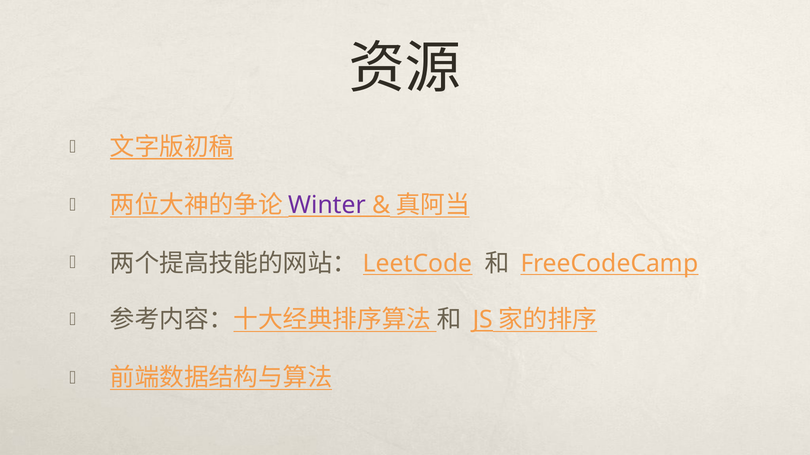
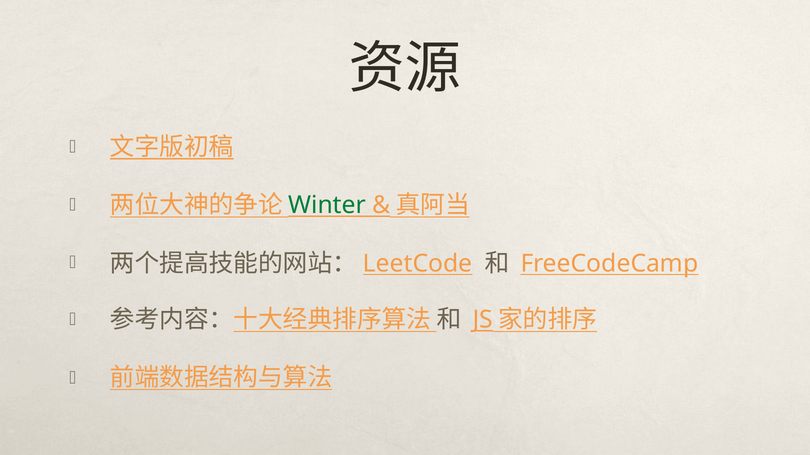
Winter colour: purple -> green (327, 205)
